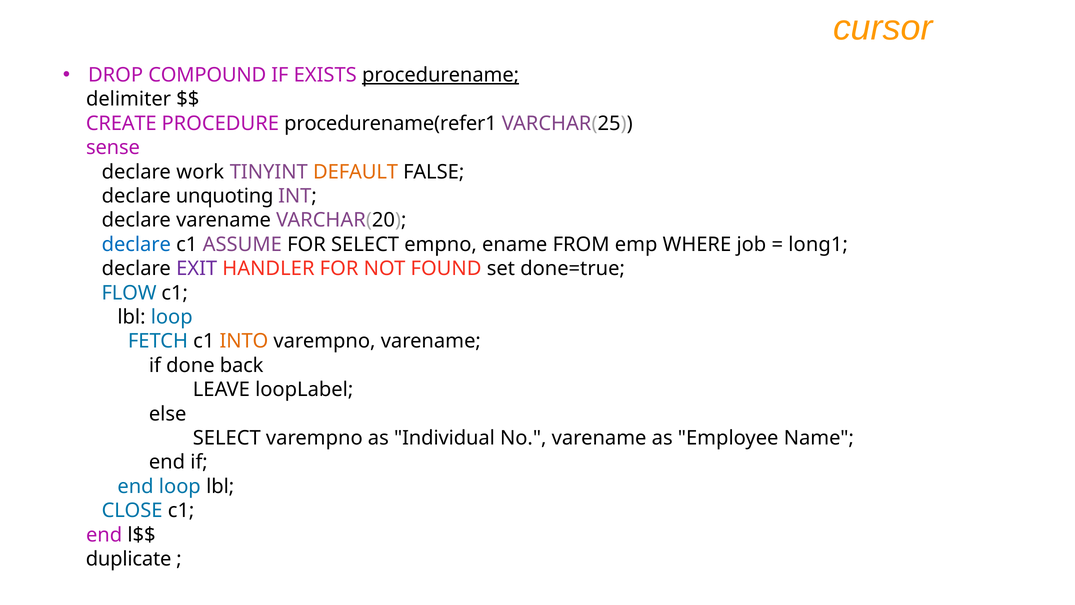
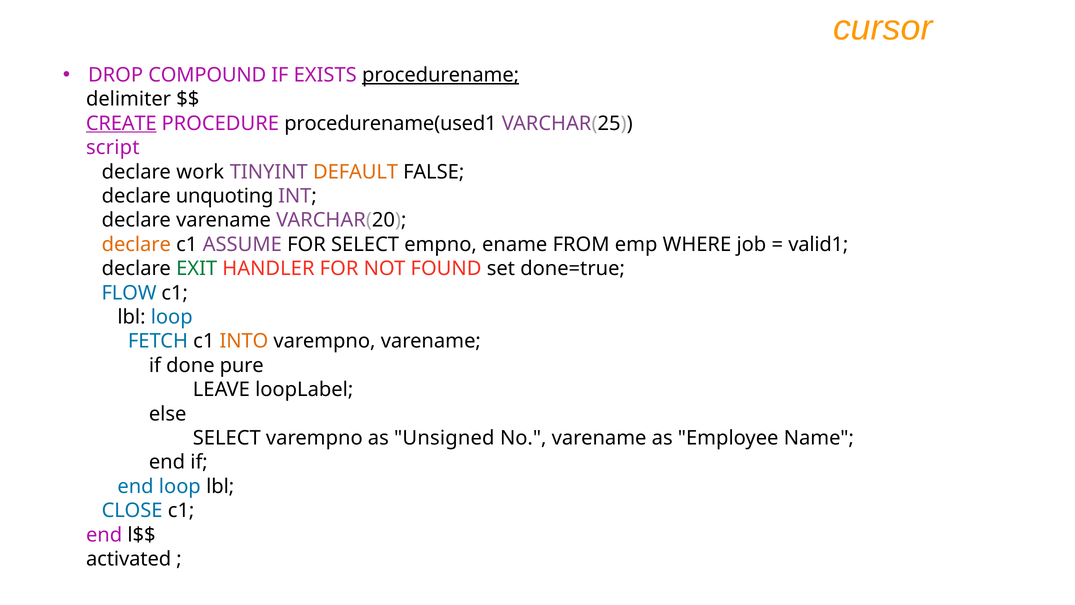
CREATE underline: none -> present (121, 123)
procedurename(refer1: procedurename(refer1 -> procedurename(used1 (390, 123)
sense: sense -> script (113, 148)
declare colour: blue -> orange (136, 244)
long1: long1 -> valid1 (818, 244)
EXIT colour: purple -> green (197, 269)
back: back -> pure (242, 365)
Individual: Individual -> Unsigned (444, 438)
duplicate: duplicate -> activated (129, 559)
